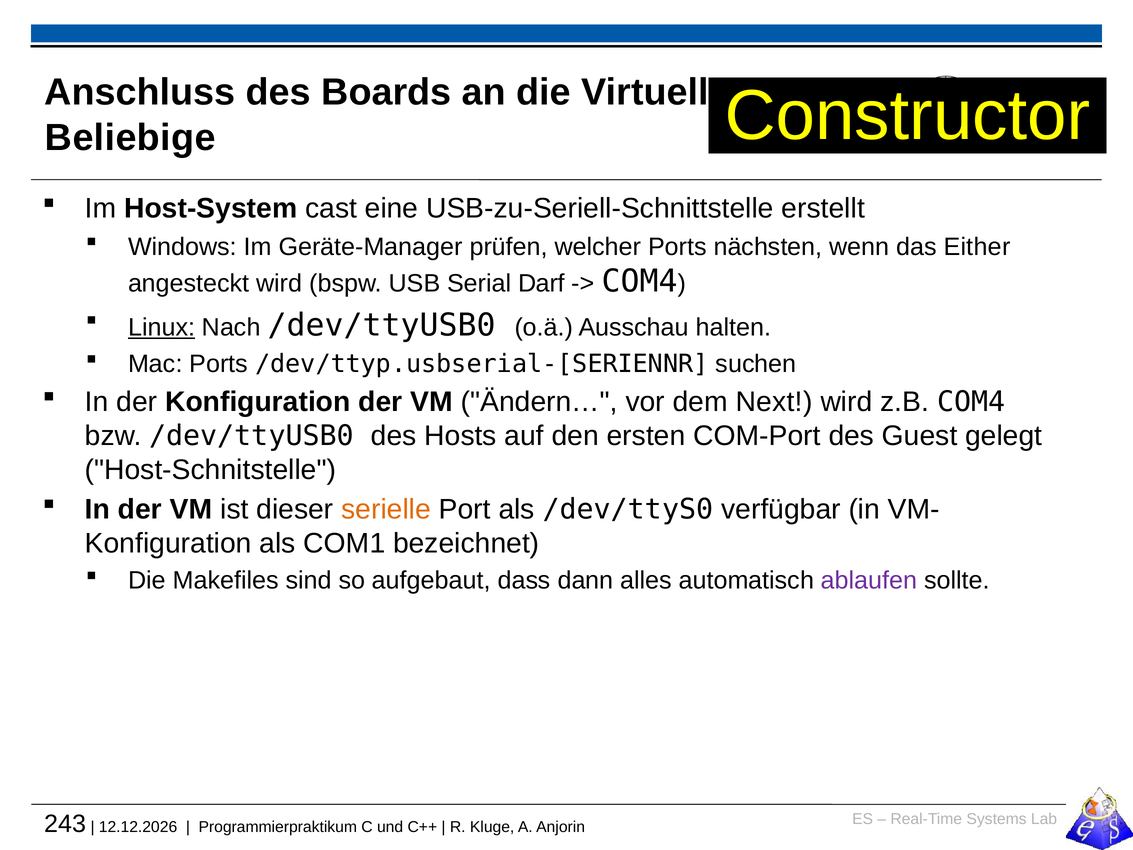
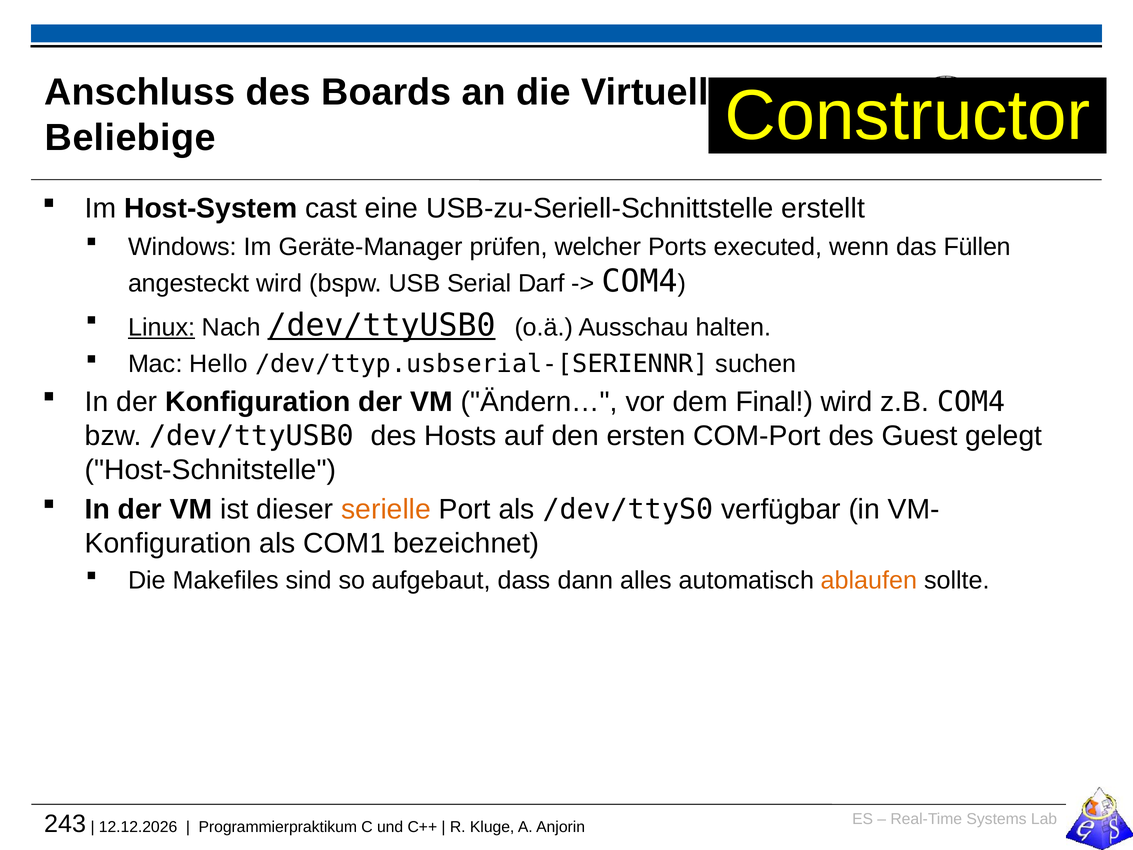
nächsten: nächsten -> executed (768, 247)
Either: Either -> Füllen (977, 247)
/dev/ttyUSB0 underline: none -> present (382, 325)
Mac Ports: Ports -> Hello (219, 364)
Next: Next -> Final (774, 402)
ablaufen colour: purple -> orange (869, 580)
